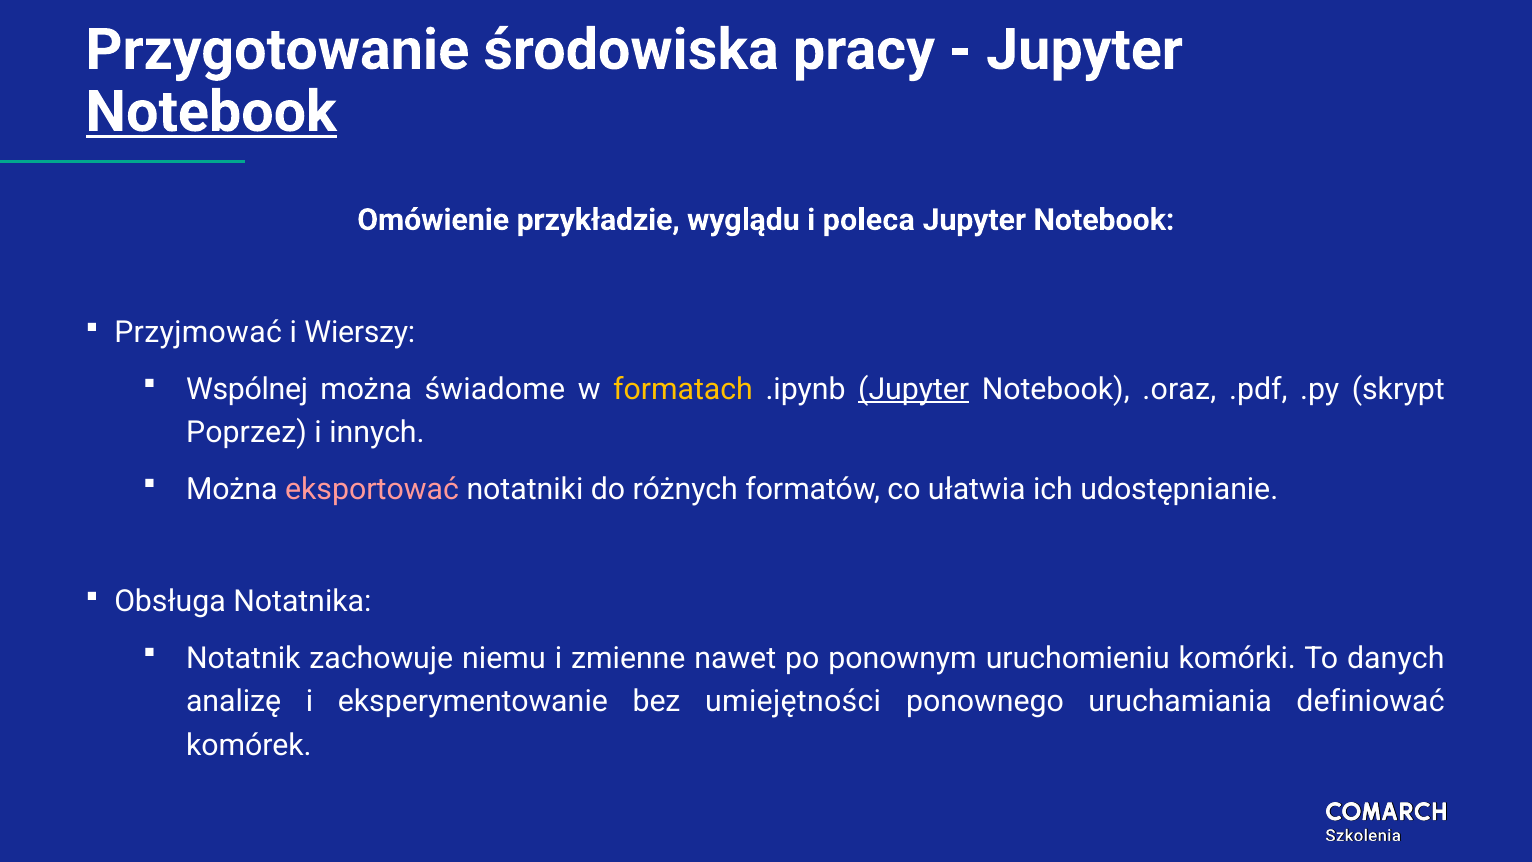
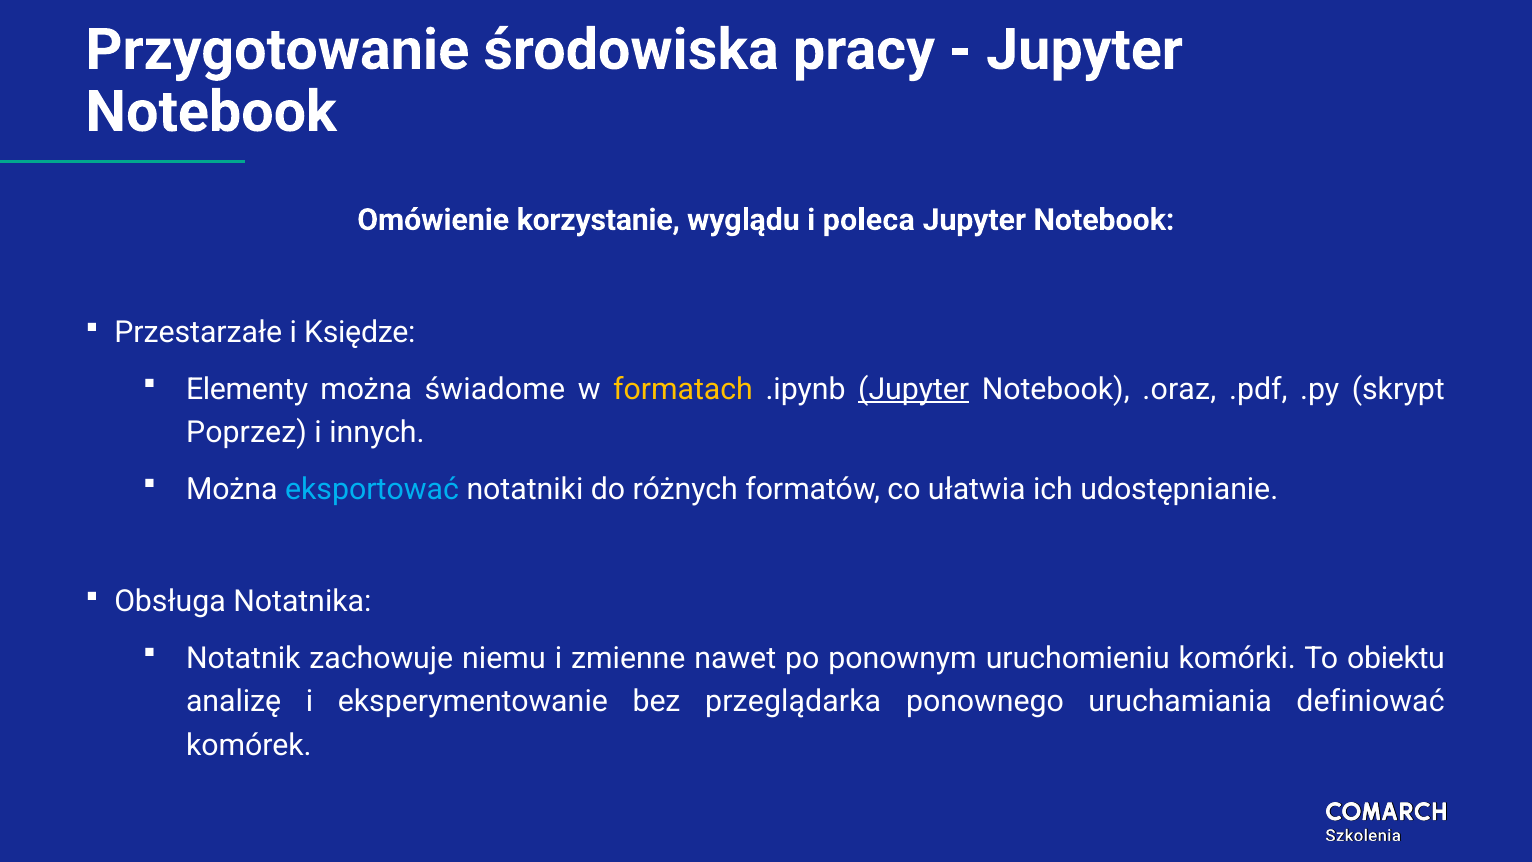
Notebook underline: present -> none (211, 112)
przykładzie: przykładzie -> korzystanie (598, 220)
Przyjmować: Przyjmować -> Przestarzałe (198, 333)
Wierszy: Wierszy -> Księdze (360, 333)
Wspólnej: Wspólnej -> Elementy (247, 389)
eksportować colour: pink -> light blue (372, 489)
danych: danych -> obiektu (1396, 658)
umiejętności: umiejętności -> przeglądarka (793, 702)
